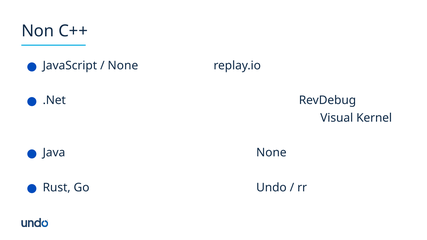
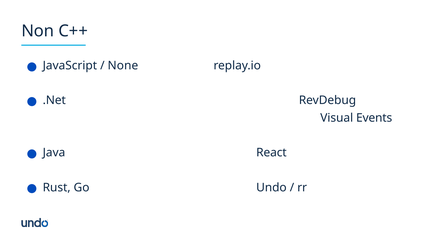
Kernel: Kernel -> Events (374, 118)
Java None: None -> React (271, 153)
